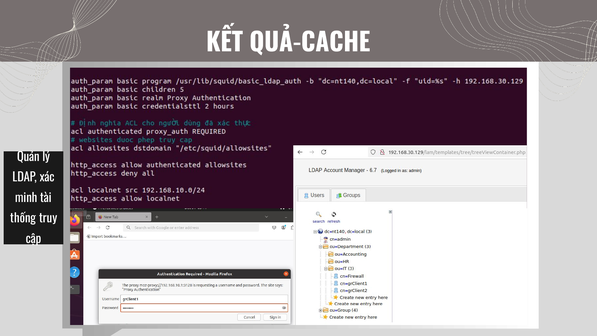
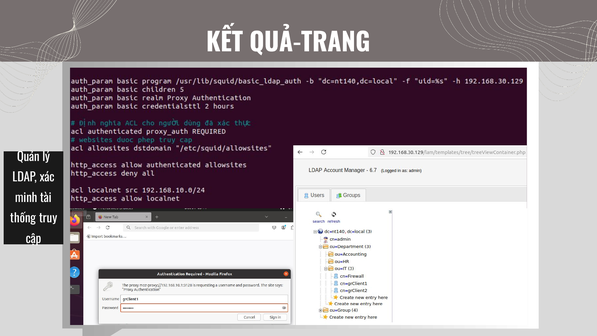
QUẢ-CACHE: QUẢ-CACHE -> QUẢ-TRANG (310, 43)
